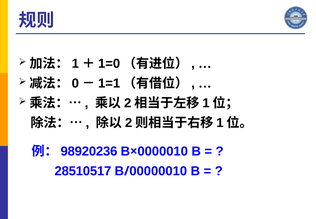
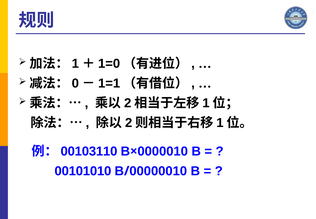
98920236: 98920236 -> 00103110 (89, 151)
28510517: 28510517 -> 00101010 (83, 171)
